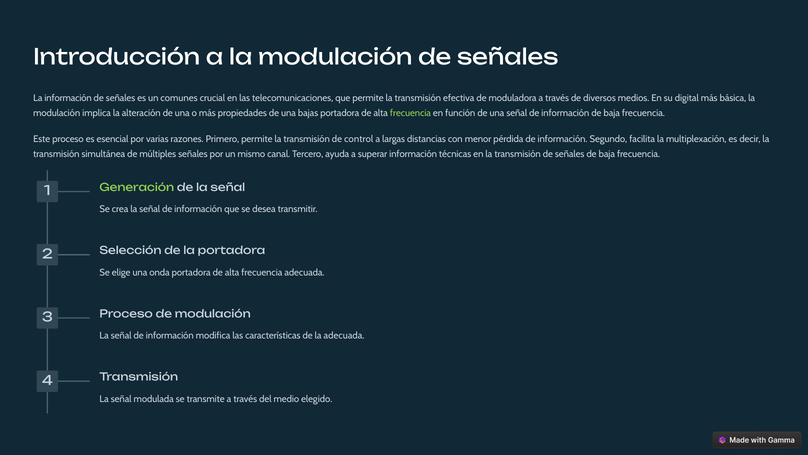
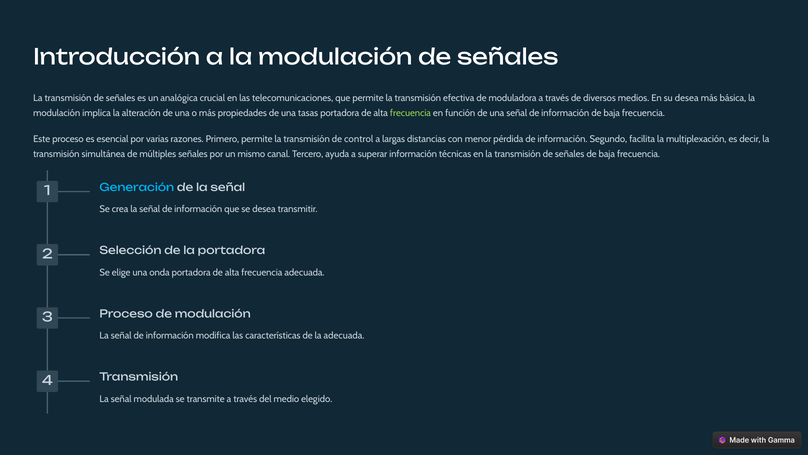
información: información -> transmisión (68, 98)
comunes: comunes -> analógica (179, 98)
su digital: digital -> desea (687, 98)
bajas: bajas -> tasas (308, 113)
Generación colour: light green -> light blue (137, 187)
